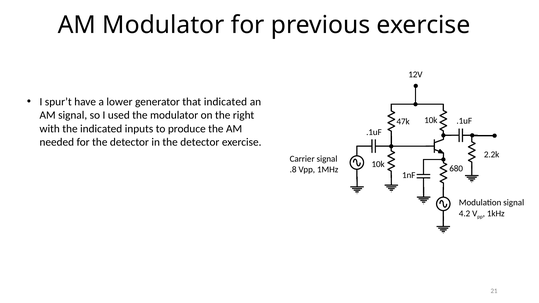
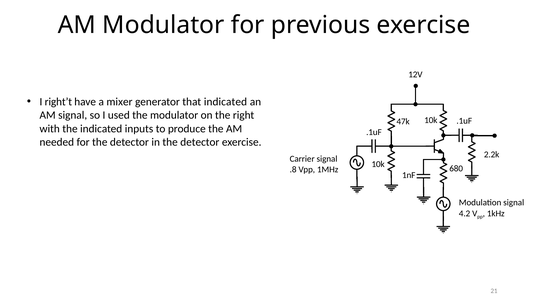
spur’t: spur’t -> right’t (58, 102)
lower: lower -> mixer (119, 102)
